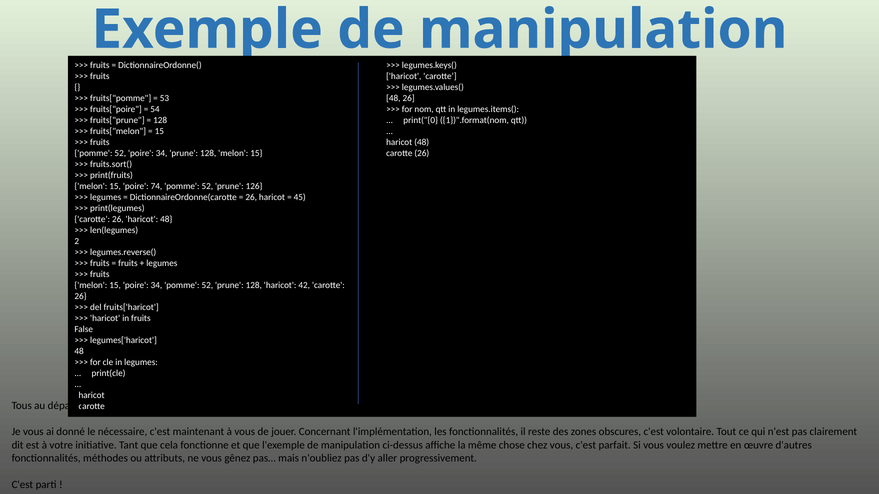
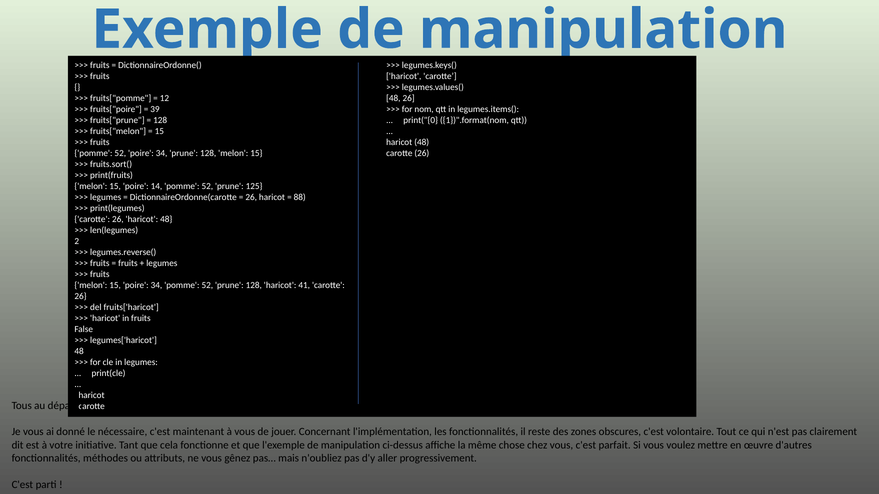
53: 53 -> 12 (164, 98)
54: 54 -> 39 (155, 109)
74: 74 -> 14 (156, 186)
126: 126 -> 125 (254, 186)
45: 45 -> 88 (300, 197)
42: 42 -> 41 (304, 285)
